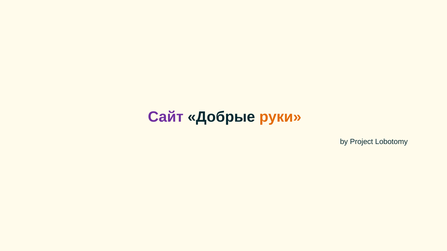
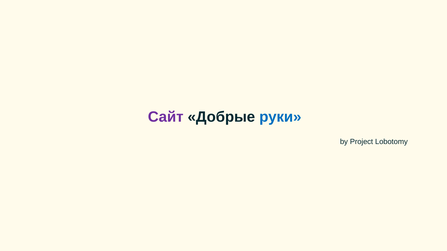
руки colour: orange -> blue (280, 117)
